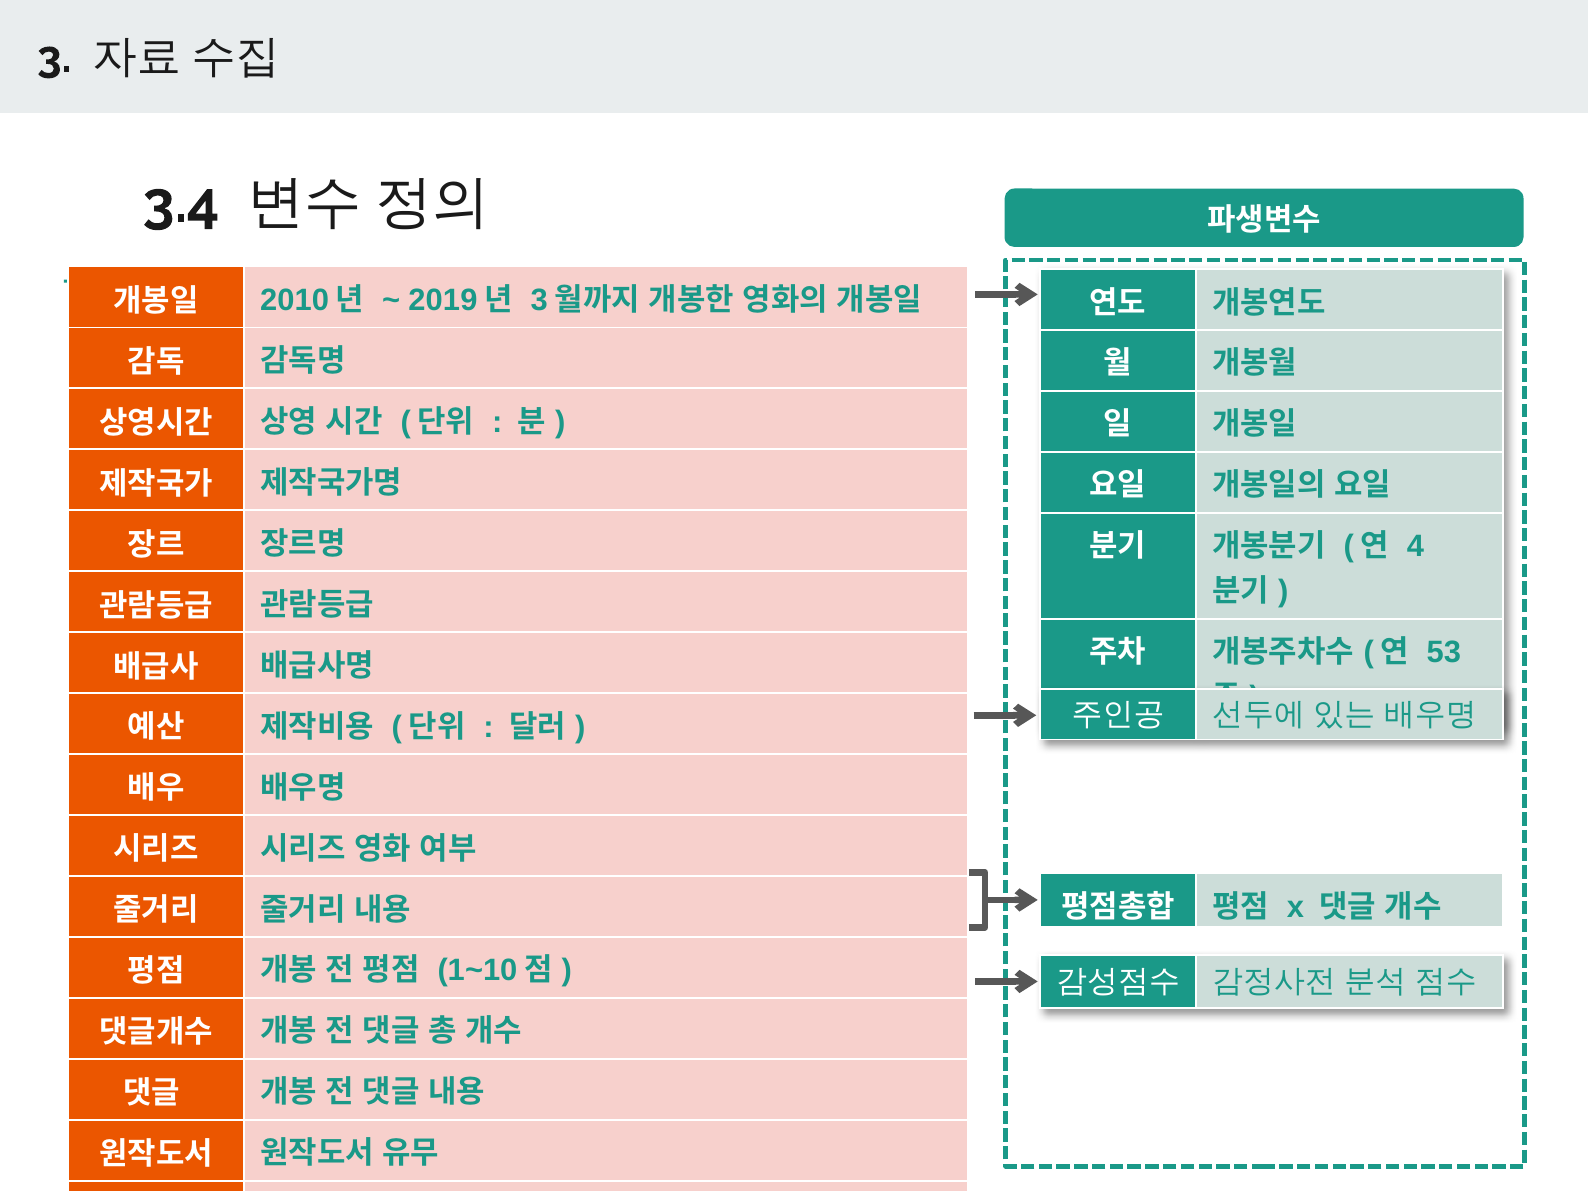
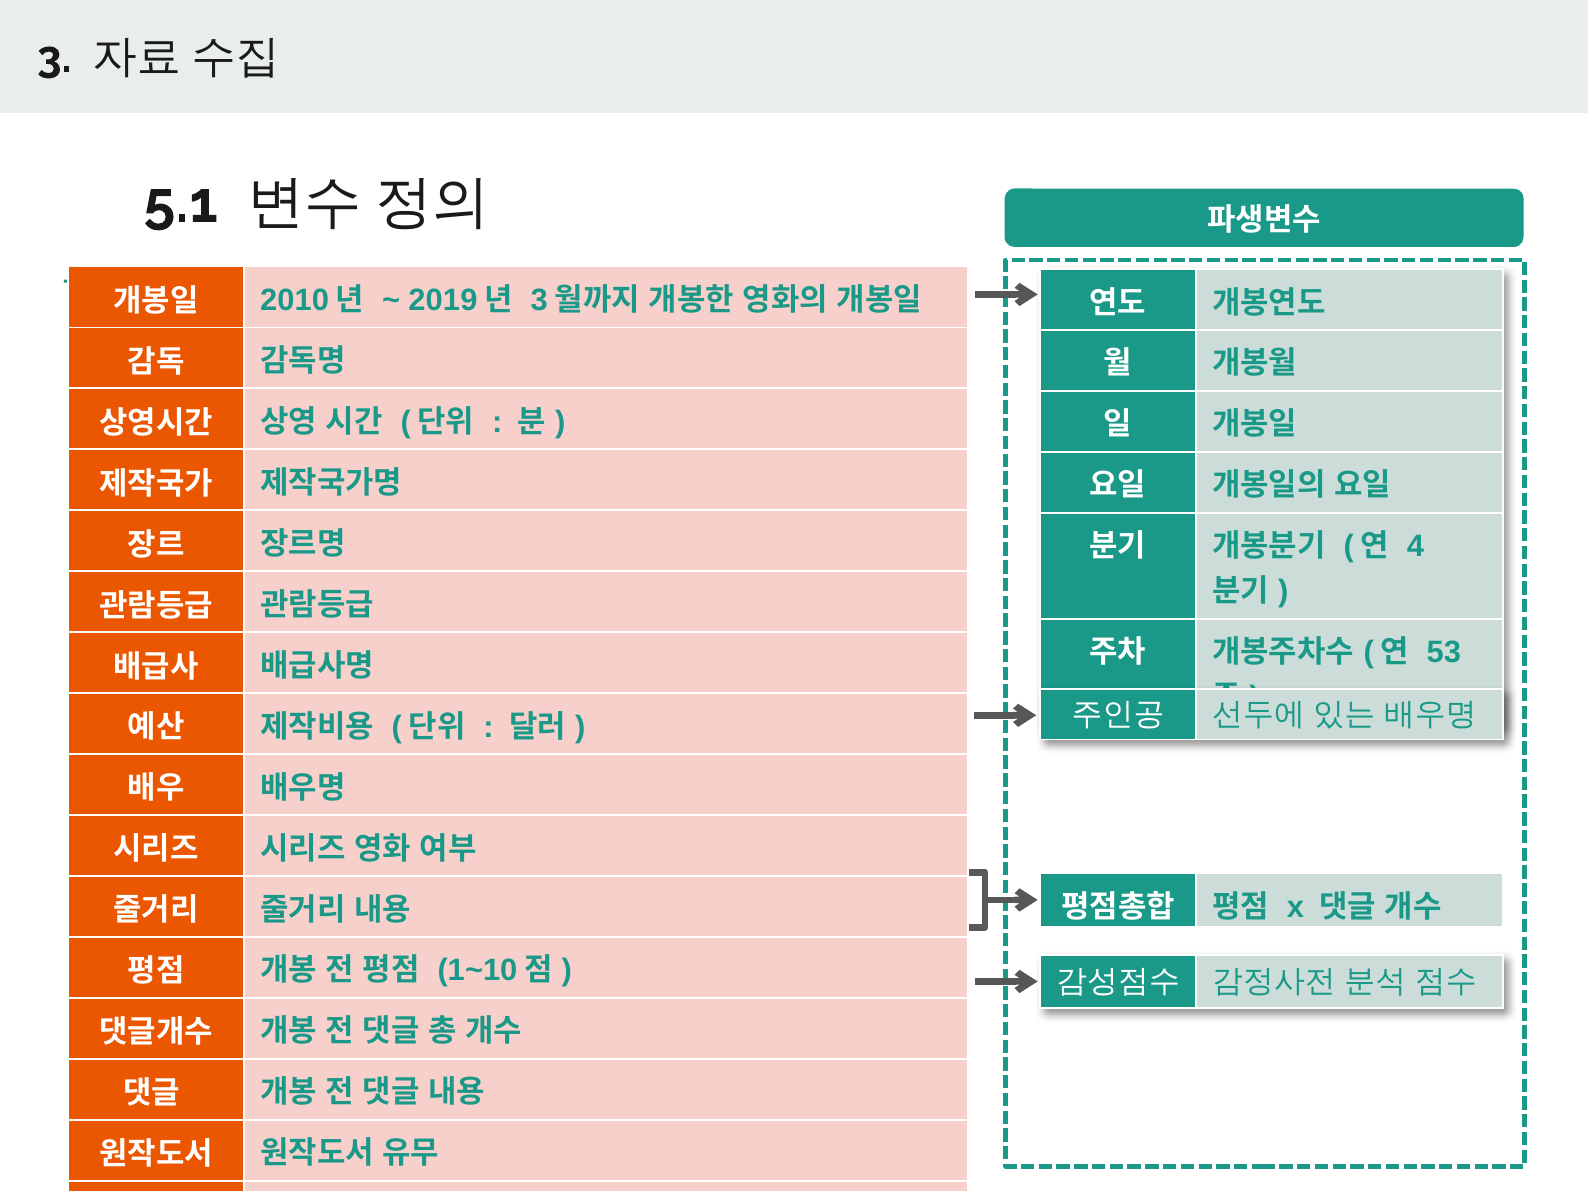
3.4: 3.4 -> 5.1 (181, 203)
